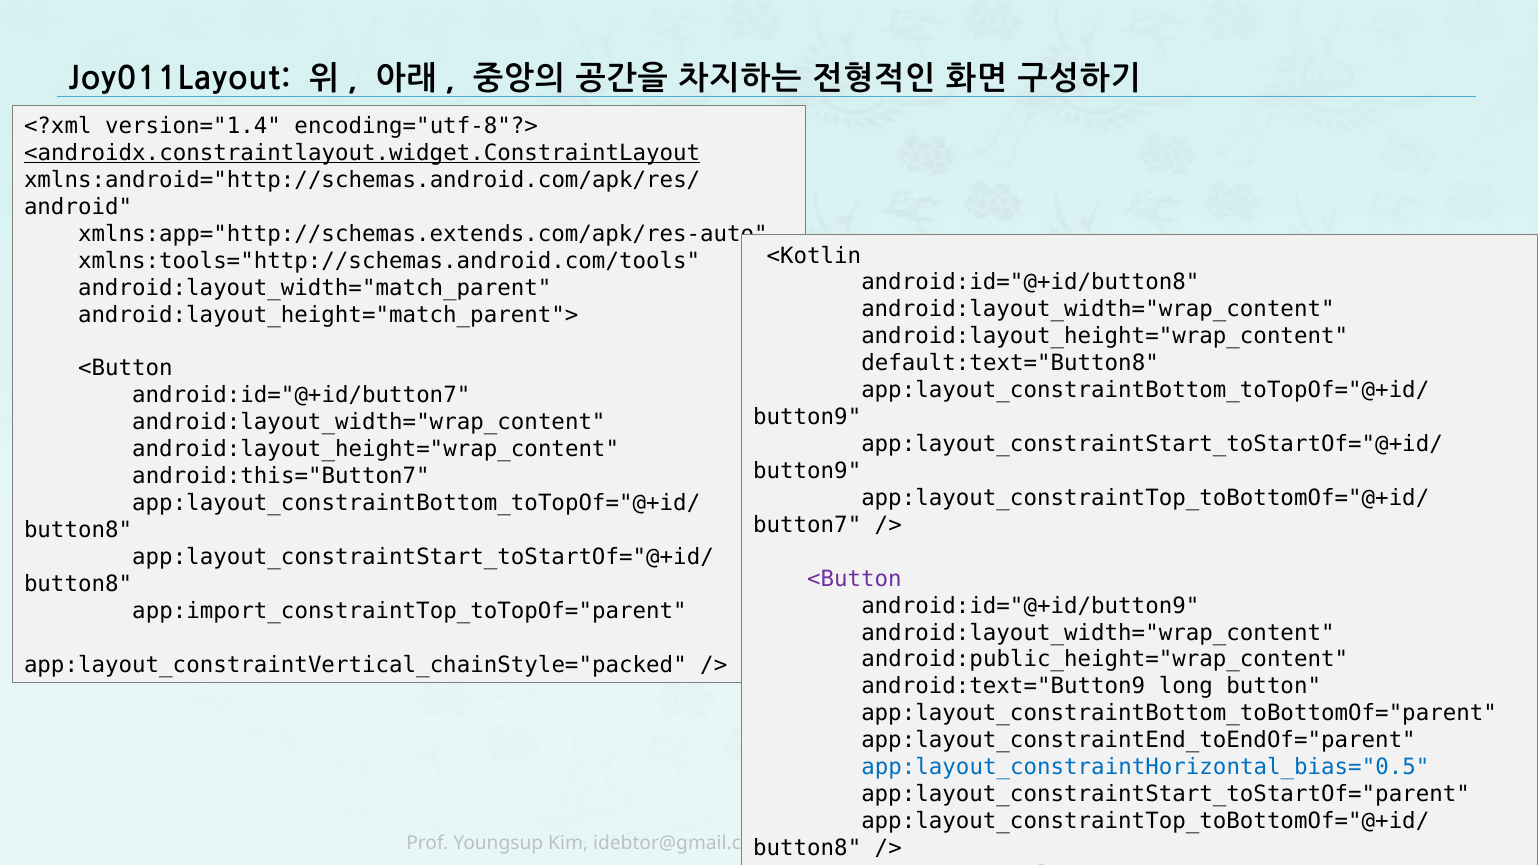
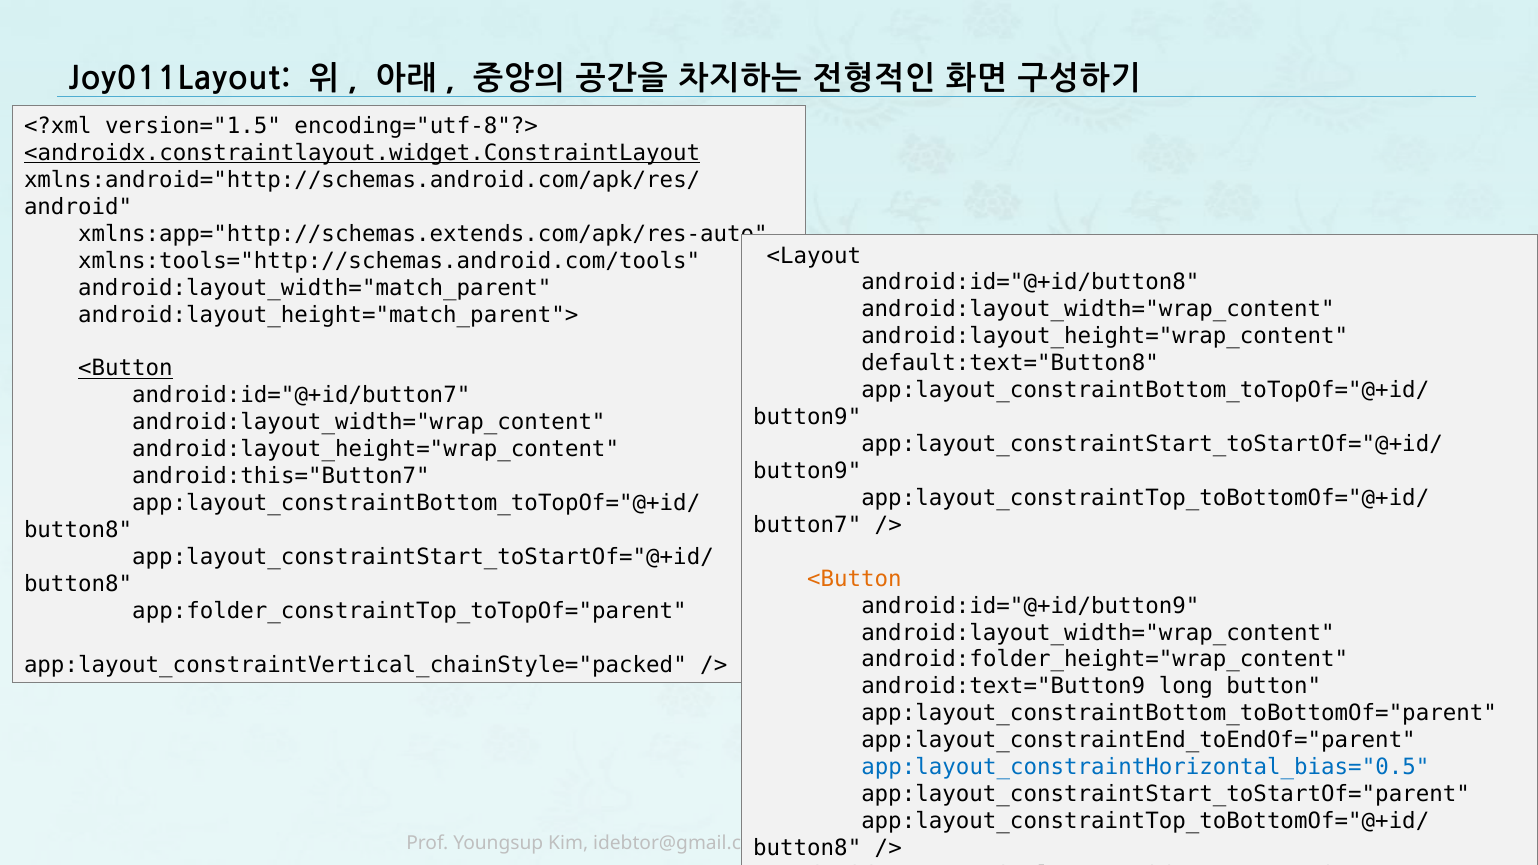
version="1.4: version="1.4 -> version="1.5 (193, 126)
<Kotlin: <Kotlin -> <Layout (814, 256)
<Button underline: none -> present (125, 369)
<Button colour: purple -> orange (854, 579)
app:import_constraintTop_toTopOf="parent: app:import_constraintTop_toTopOf="parent -> app:folder_constraintTop_toTopOf="parent (409, 611)
android:public_height="wrap_content: android:public_height="wrap_content -> android:folder_height="wrap_content (1105, 660)
